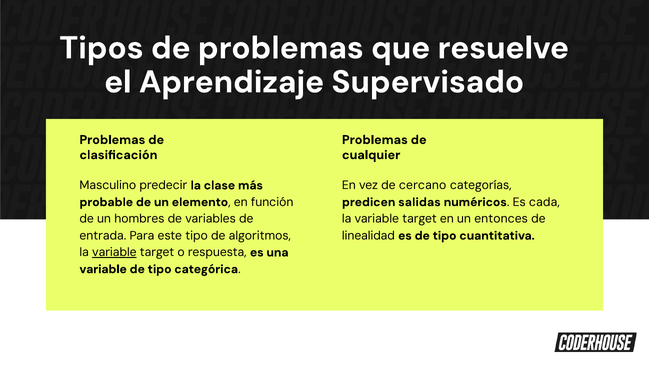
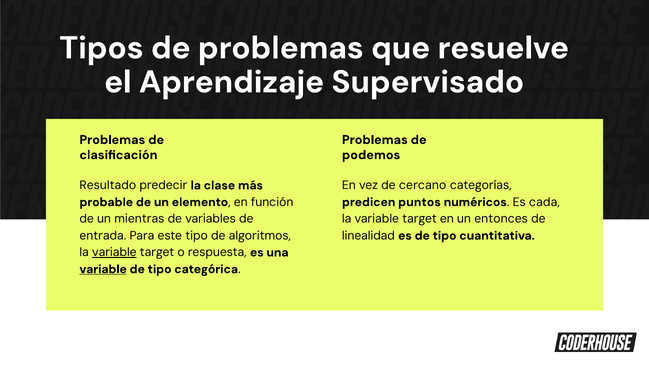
cualquier: cualquier -> podemos (371, 155)
Masculino: Masculino -> Resultado (108, 185)
salidas: salidas -> puntos (419, 202)
hombres: hombres -> mientras (139, 219)
variable underline: none -> present (103, 269)
